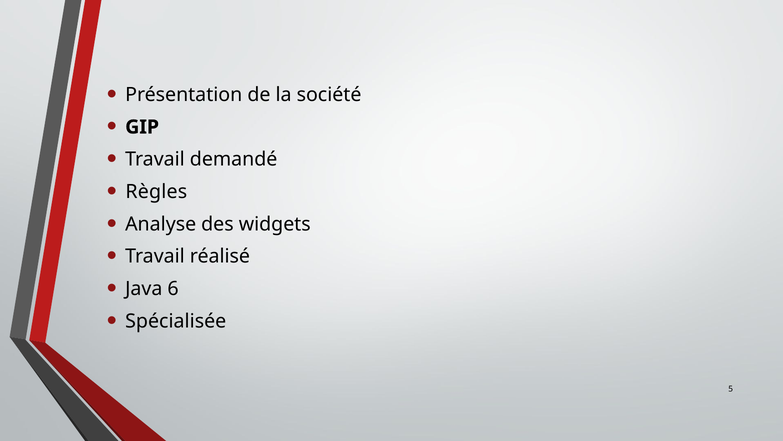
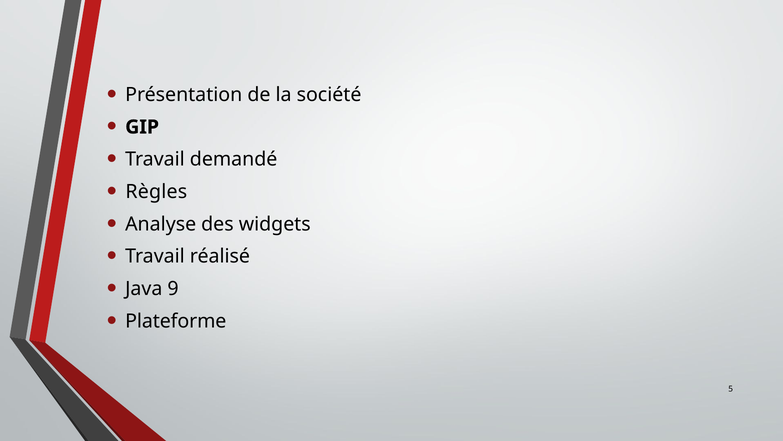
6: 6 -> 9 (173, 288)
Spécialisée: Spécialisée -> Plateforme (176, 321)
